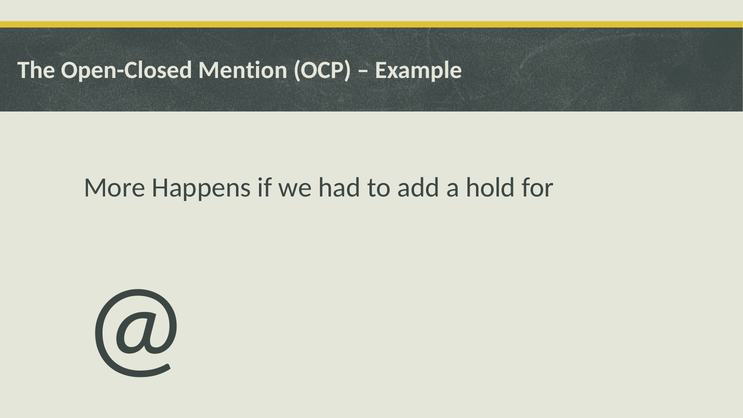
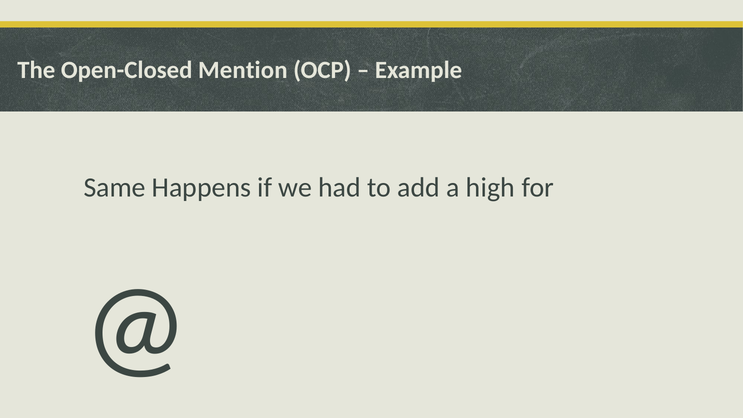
More: More -> Same (115, 188)
hold: hold -> high (490, 188)
